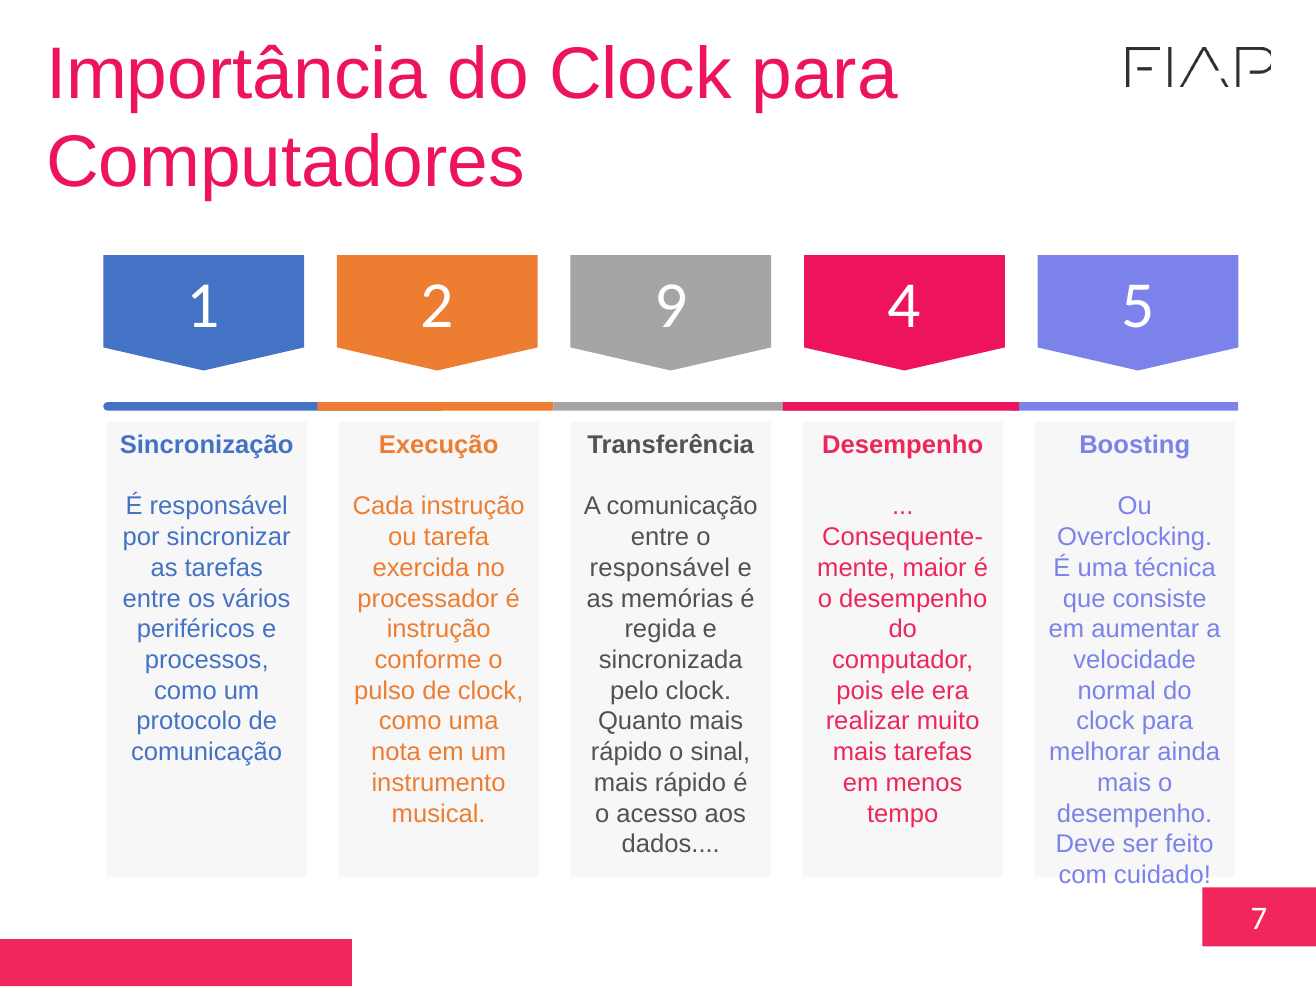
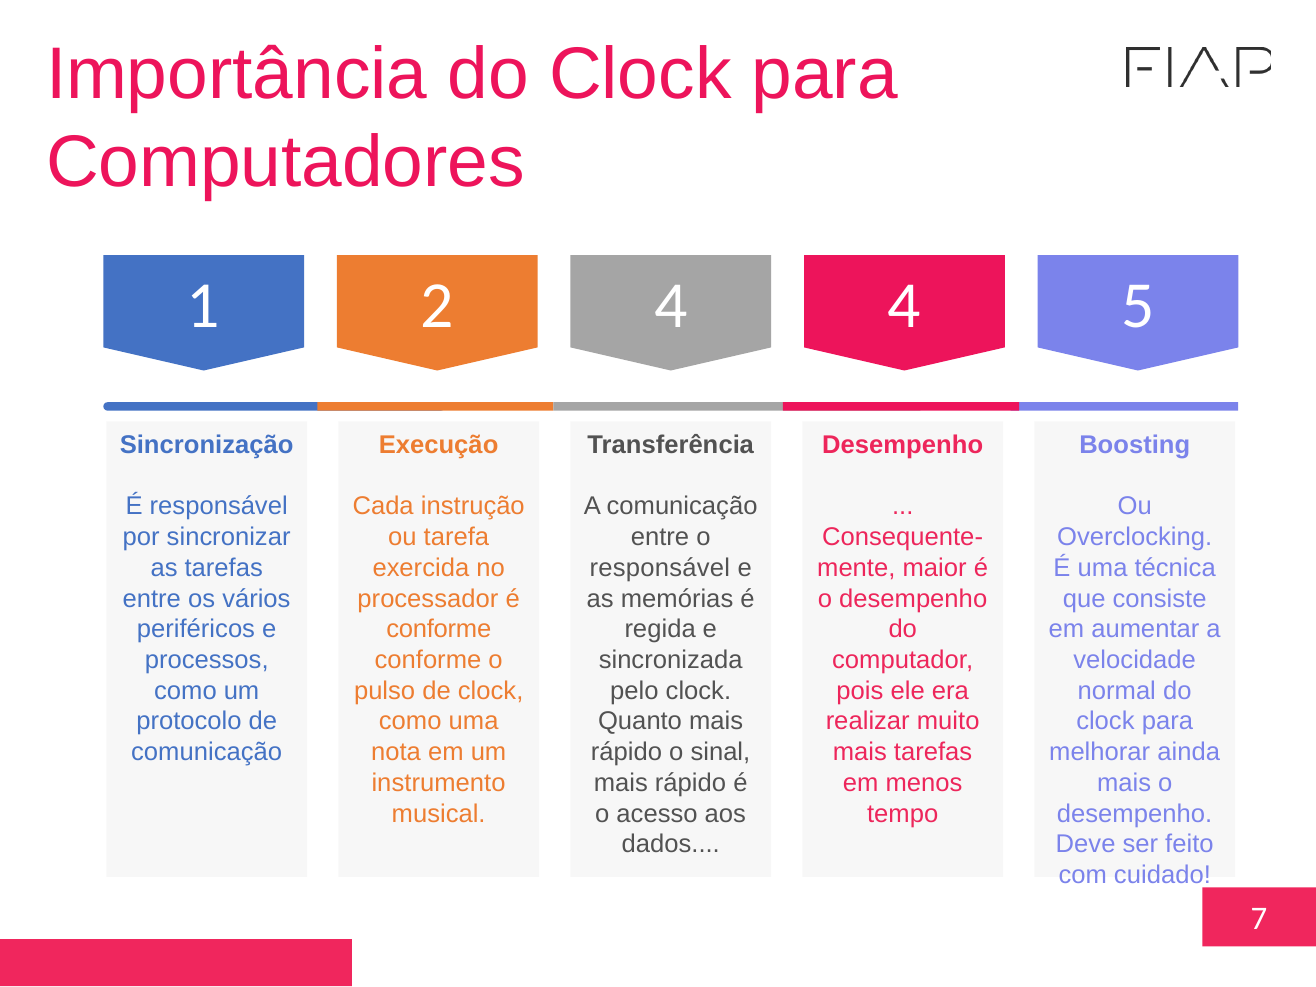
2 9: 9 -> 4 (671, 306)
instrução: instrução -> conforme (439, 629)
